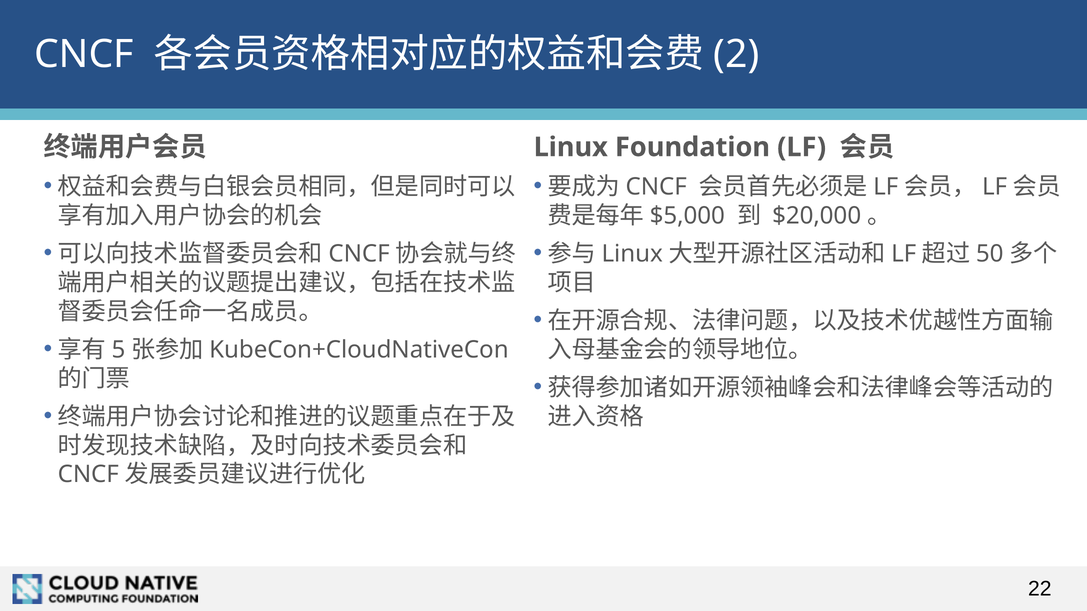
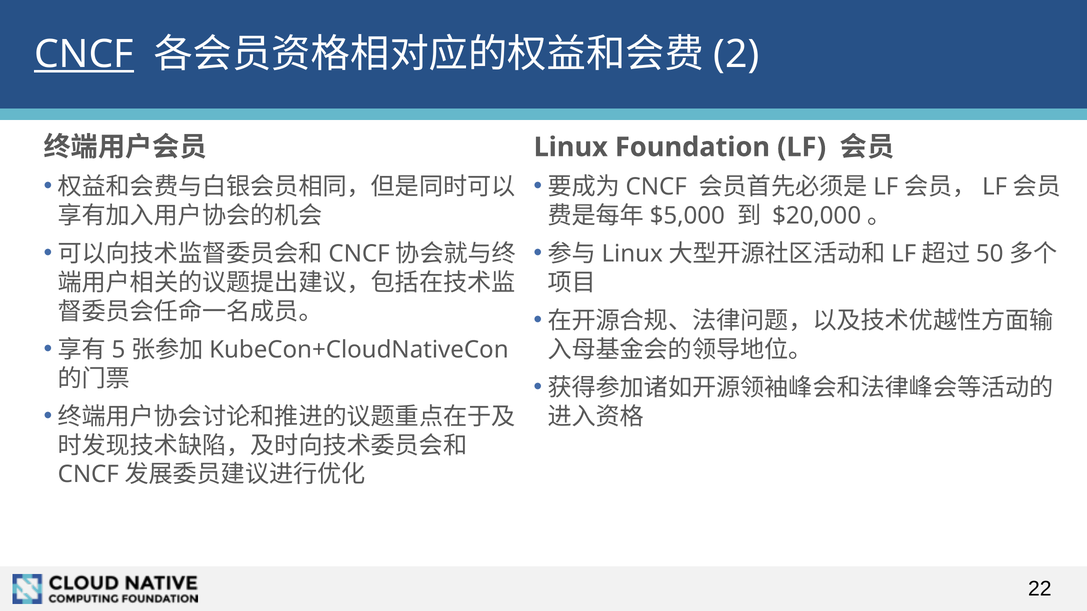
CNCF underline: none -> present (84, 54)
